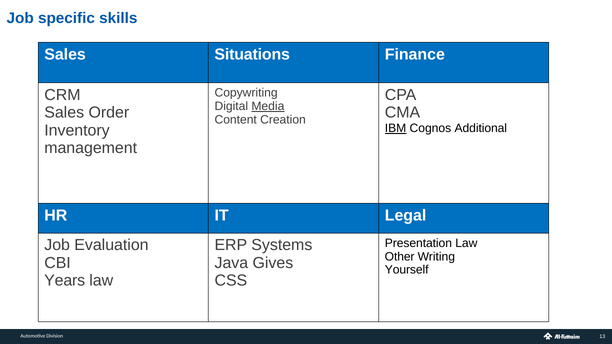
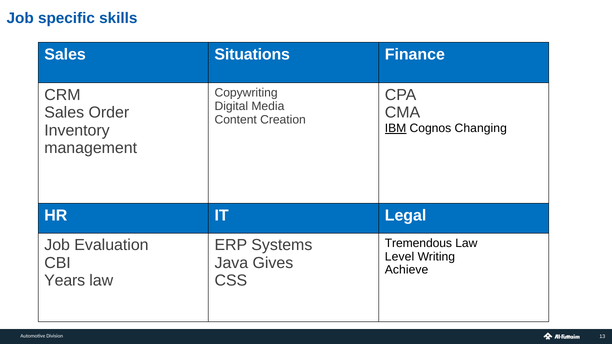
Media underline: present -> none (268, 106)
Additional: Additional -> Changing (481, 128)
Presentation: Presentation -> Tremendous (418, 243)
Other: Other -> Level (400, 257)
Yourself: Yourself -> Achieve (407, 270)
